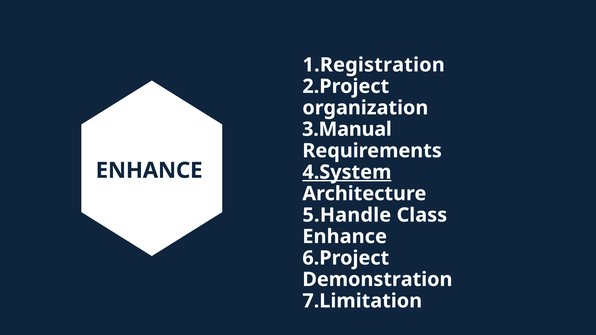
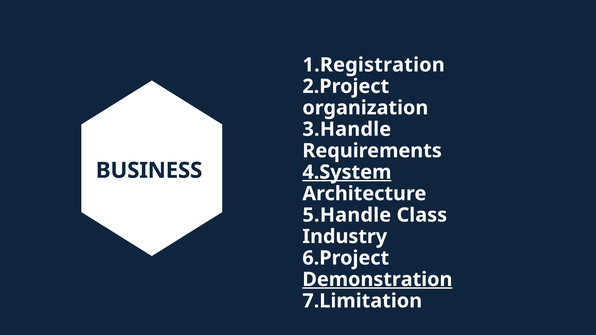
3.Manual: 3.Manual -> 3.Handle (347, 129)
ENHANCE: ENHANCE -> BUSINESS (149, 171)
Enhance: Enhance -> Industry (345, 237)
Demonstration underline: none -> present (377, 280)
